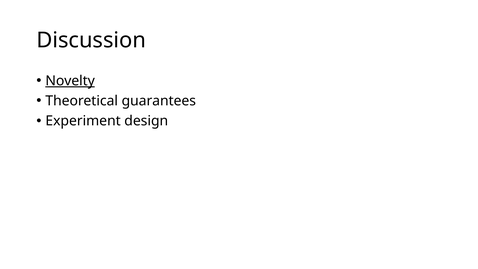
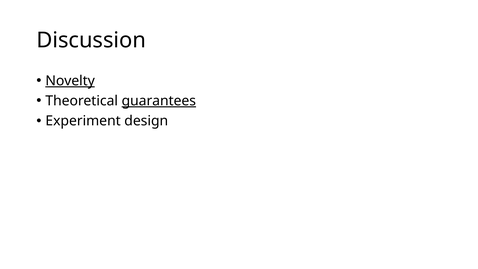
guarantees underline: none -> present (159, 101)
